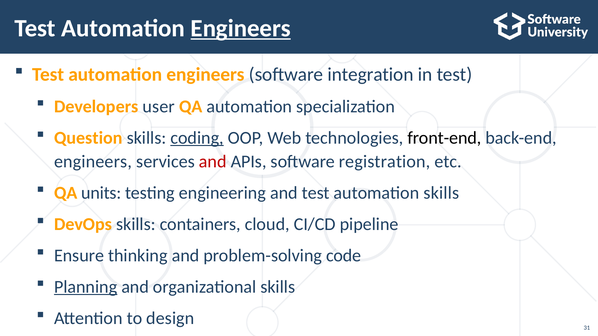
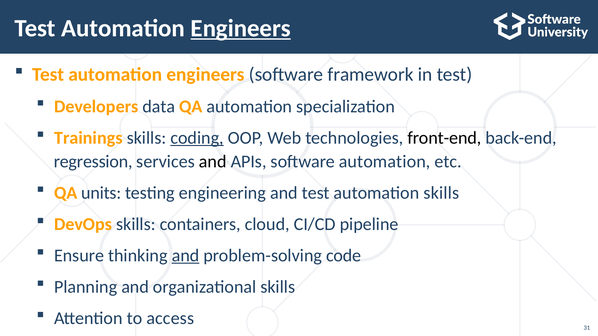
integration: integration -> framework (371, 75)
user: user -> data (159, 107)
Question: Question -> Trainings (88, 138)
engineers: engineers -> regression (93, 162)
and colour: red -> black (213, 162)
software registration: registration -> automation (385, 162)
and underline: none -> present (186, 256)
Planning underline: present -> none (86, 287)
design: design -> access (170, 318)
